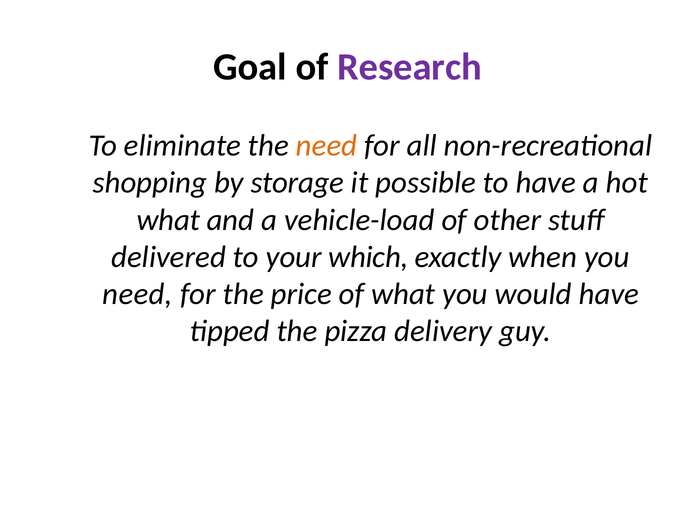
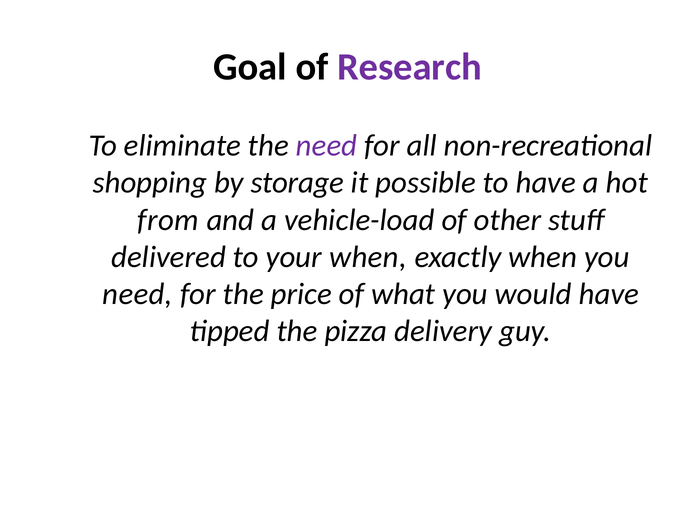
need colour: orange -> purple (327, 146)
what: what -> from (168, 220)
your which: which -> when (368, 257)
